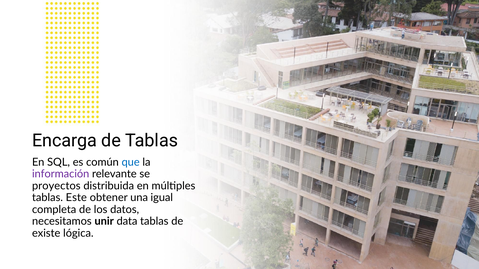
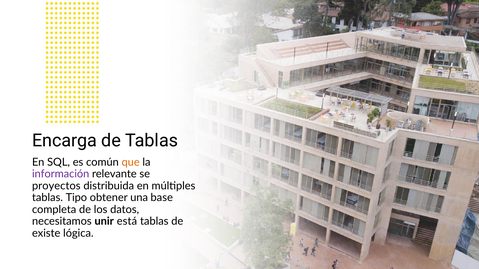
que colour: blue -> orange (131, 162)
Este: Este -> Tipo (76, 198)
igual: igual -> base (162, 198)
data: data -> está (127, 222)
